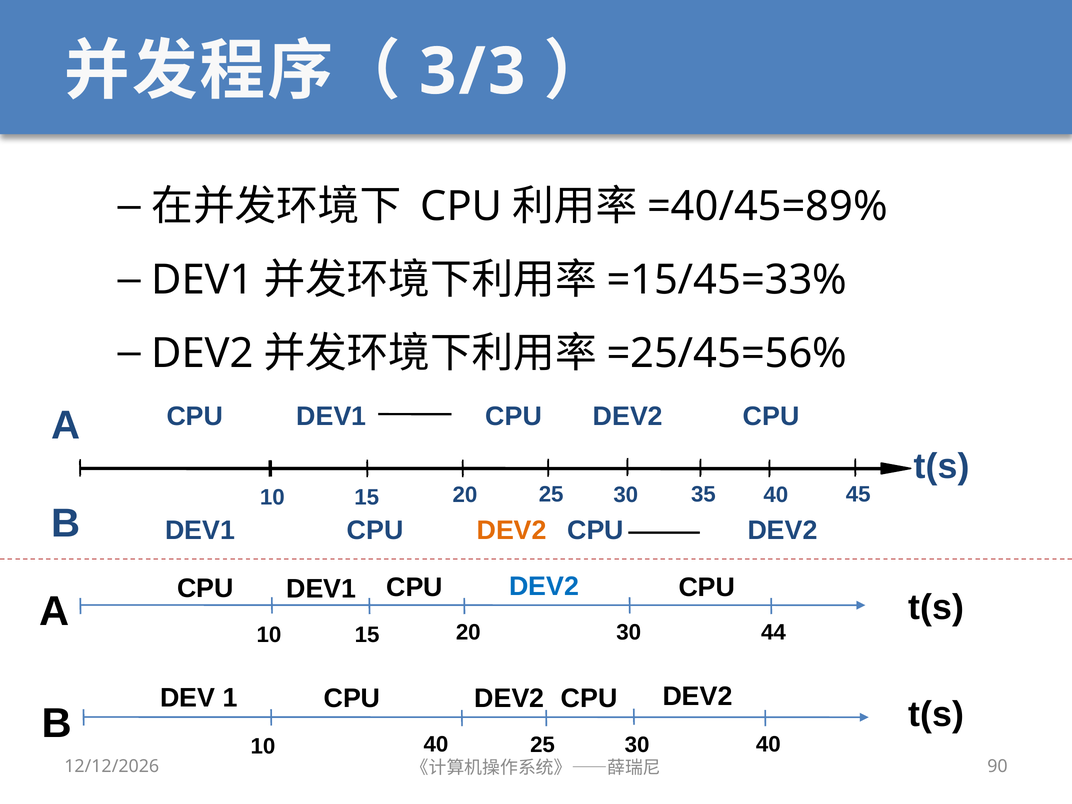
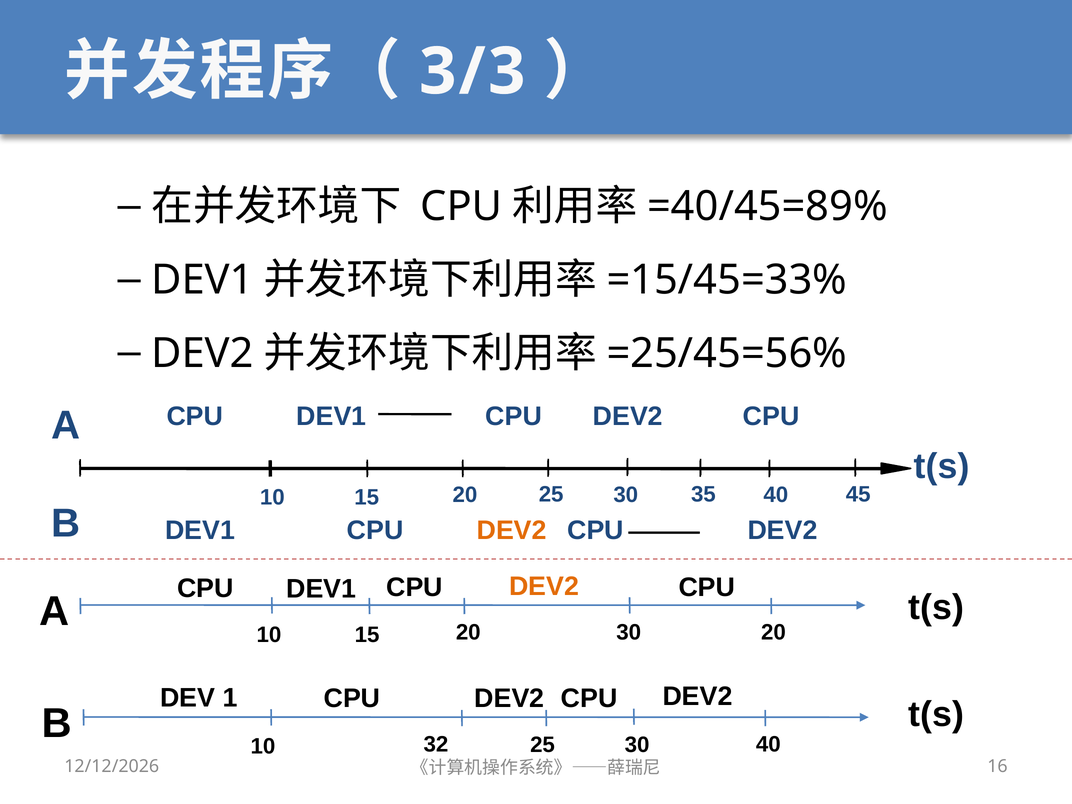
DEV2 colour: blue -> orange (544, 586)
30 44: 44 -> 20 (774, 632)
10 40: 40 -> 32 (436, 744)
90: 90 -> 16 (997, 766)
